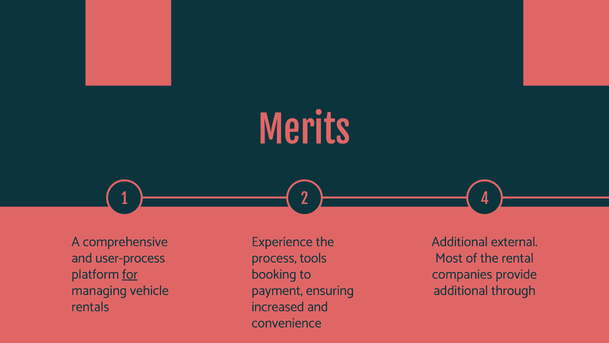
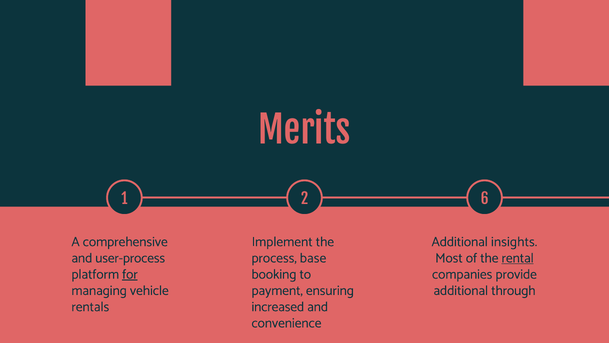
4: 4 -> 6 (485, 199)
Experience: Experience -> Implement (282, 241)
external: external -> insights (514, 241)
tools: tools -> base (313, 258)
rental underline: none -> present (518, 258)
